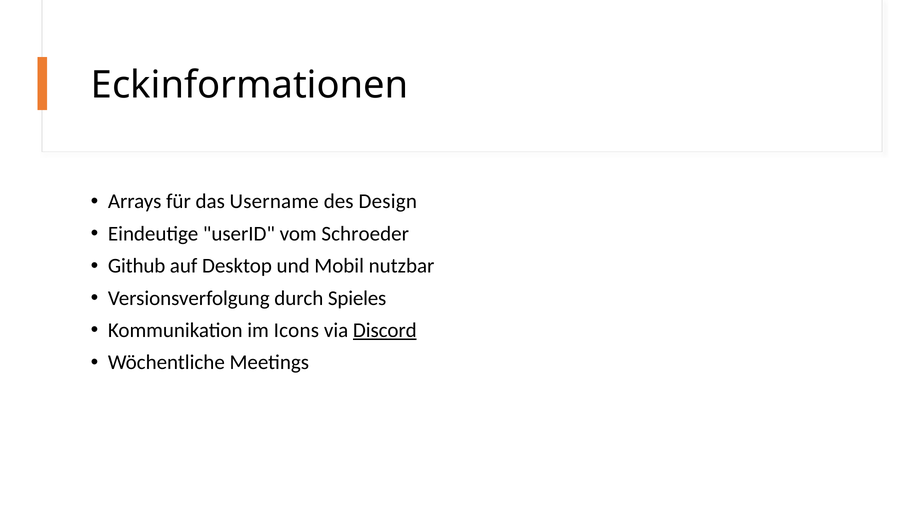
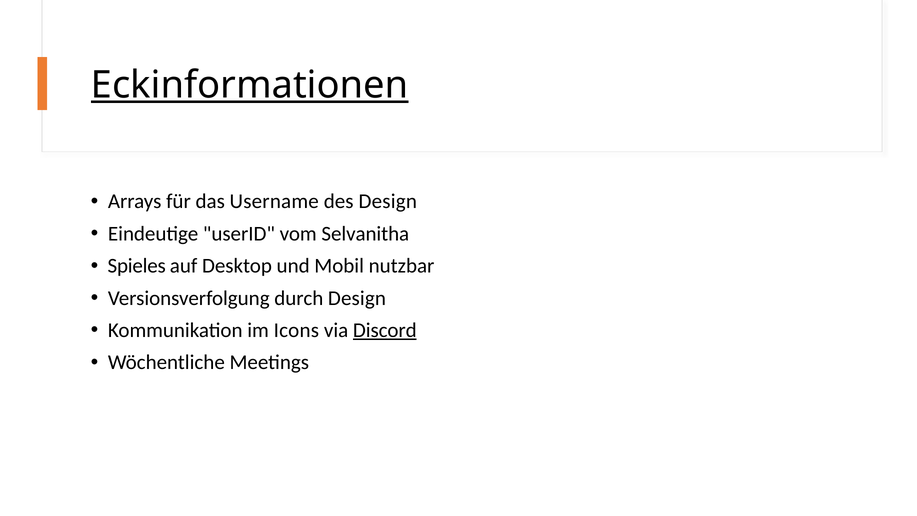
Eckinformationen underline: none -> present (250, 85)
Schroeder: Schroeder -> Selvanitha (365, 234)
Github: Github -> Spieles (137, 266)
durch Spieles: Spieles -> Design (357, 298)
